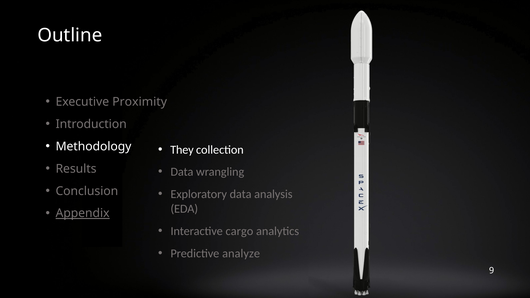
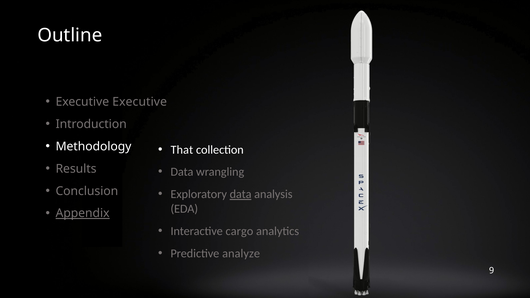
Executive Proximity: Proximity -> Executive (140, 102)
They: They -> That (182, 150)
data underline: none -> present (241, 194)
